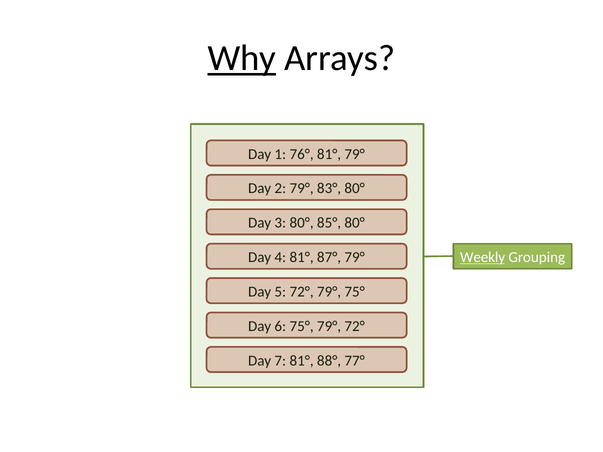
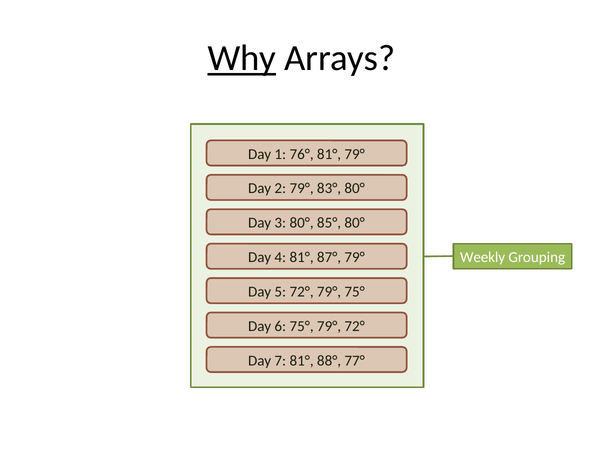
Weekly underline: present -> none (483, 257)
